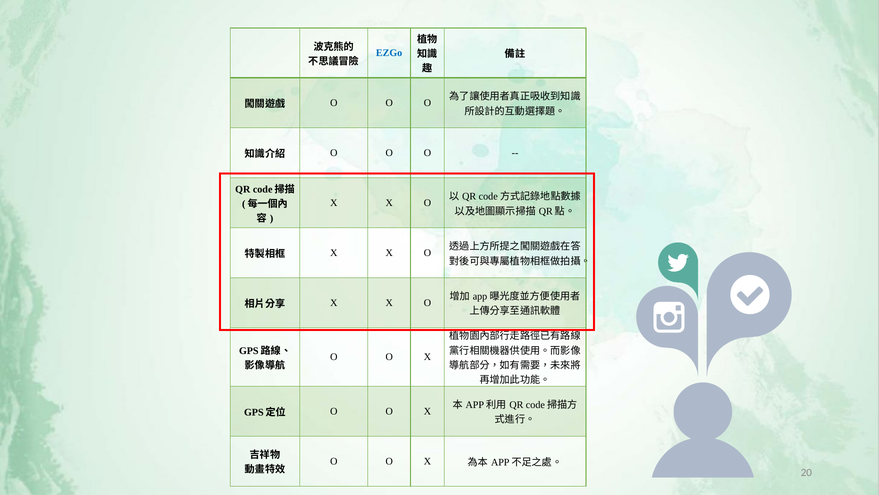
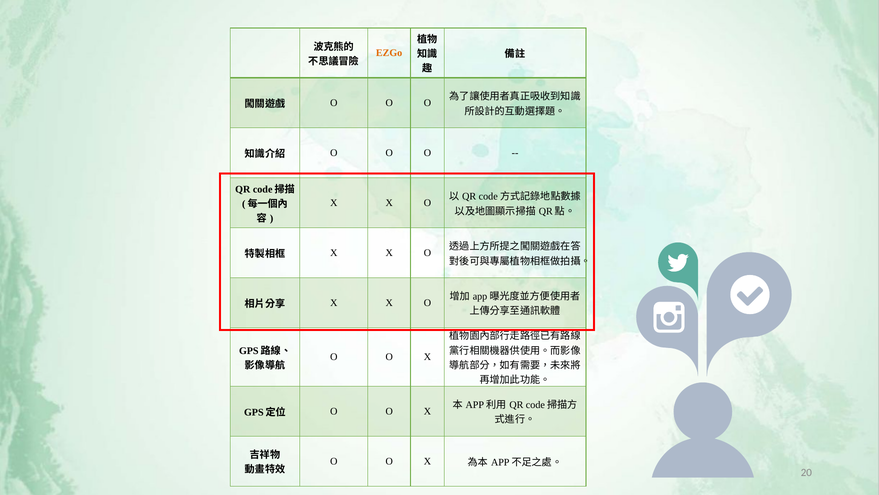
EZGo colour: blue -> orange (389, 53)
